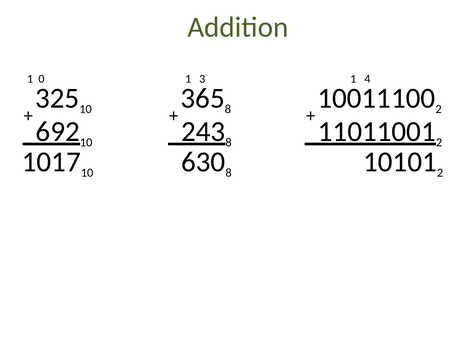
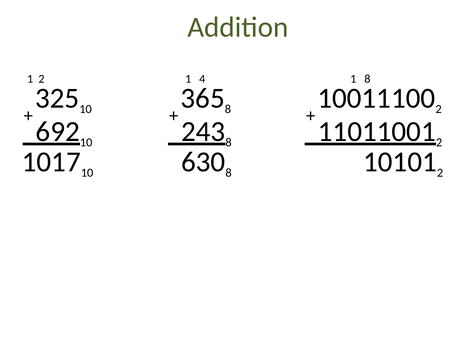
1 0: 0 -> 2 (41, 79)
3: 3 -> 4 (202, 79)
1 4: 4 -> 8 (367, 79)
